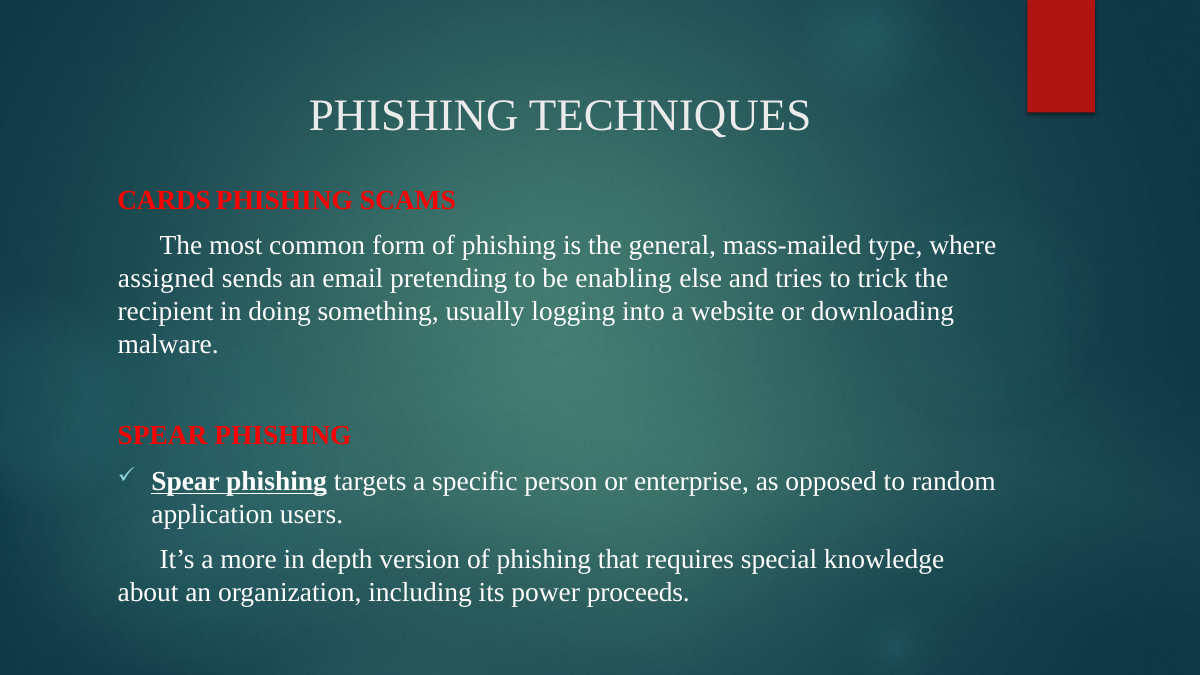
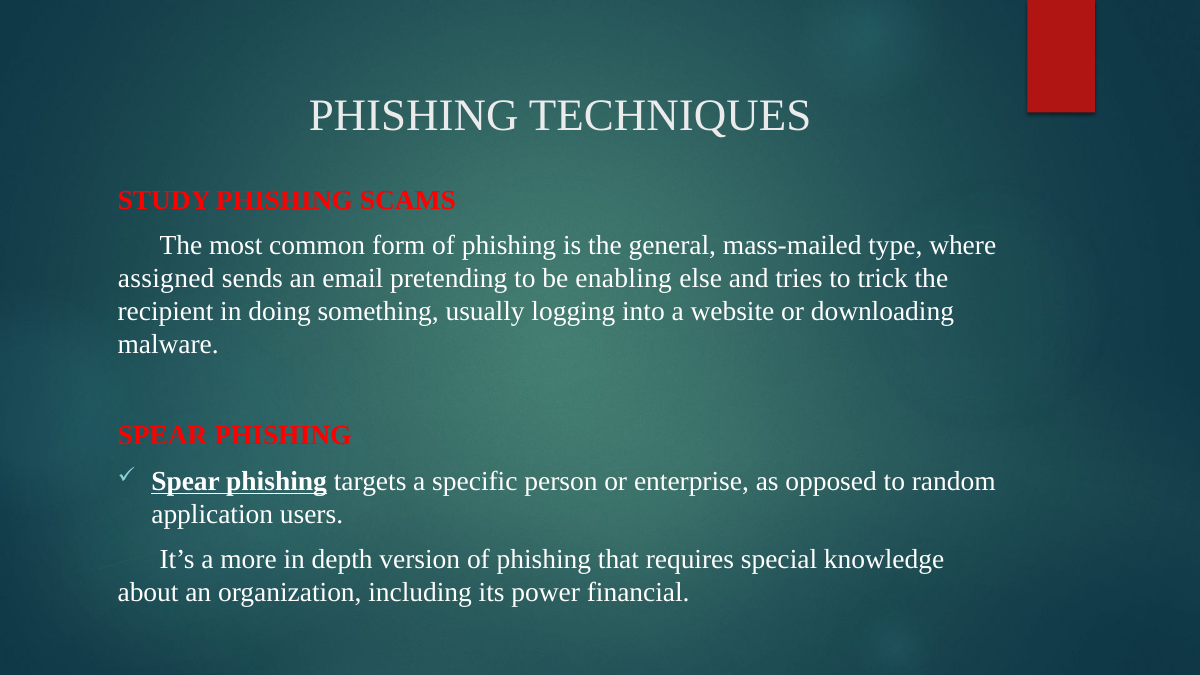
CARDS: CARDS -> STUDY (164, 200)
proceeds: proceeds -> financial (638, 593)
